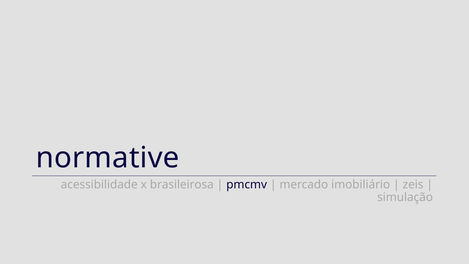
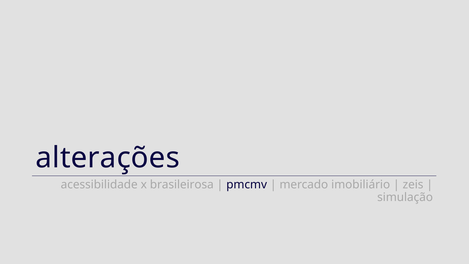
normative: normative -> alterações (108, 158)
